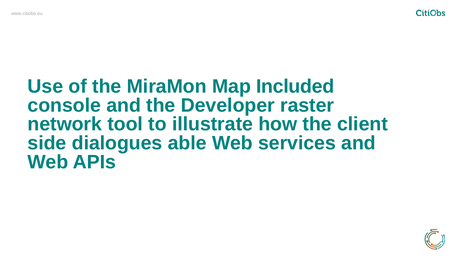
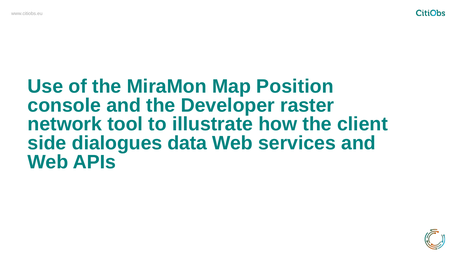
Included: Included -> Position (295, 86)
able: able -> data (187, 143)
